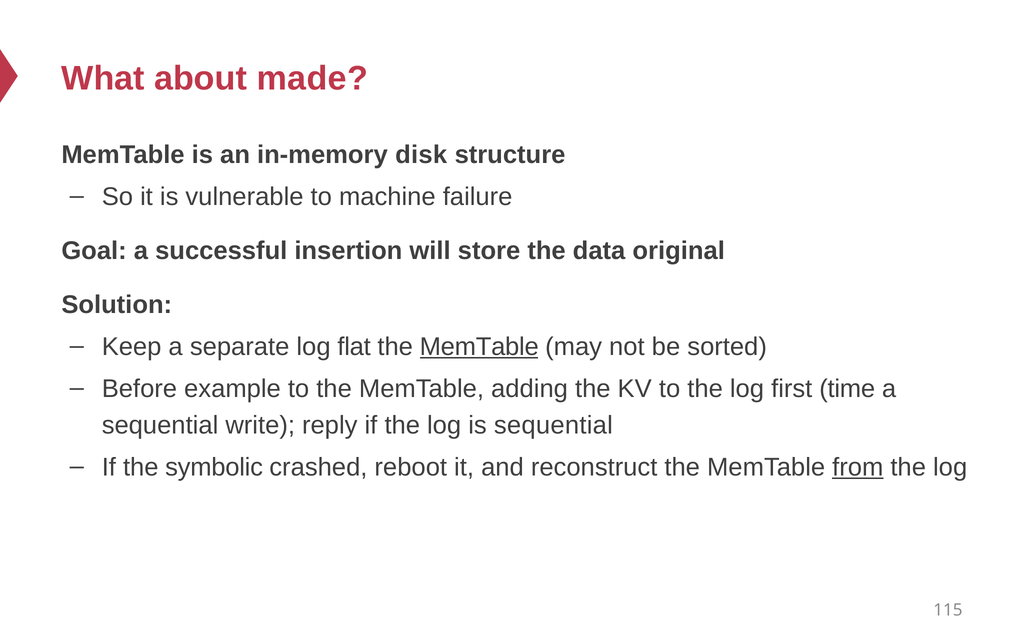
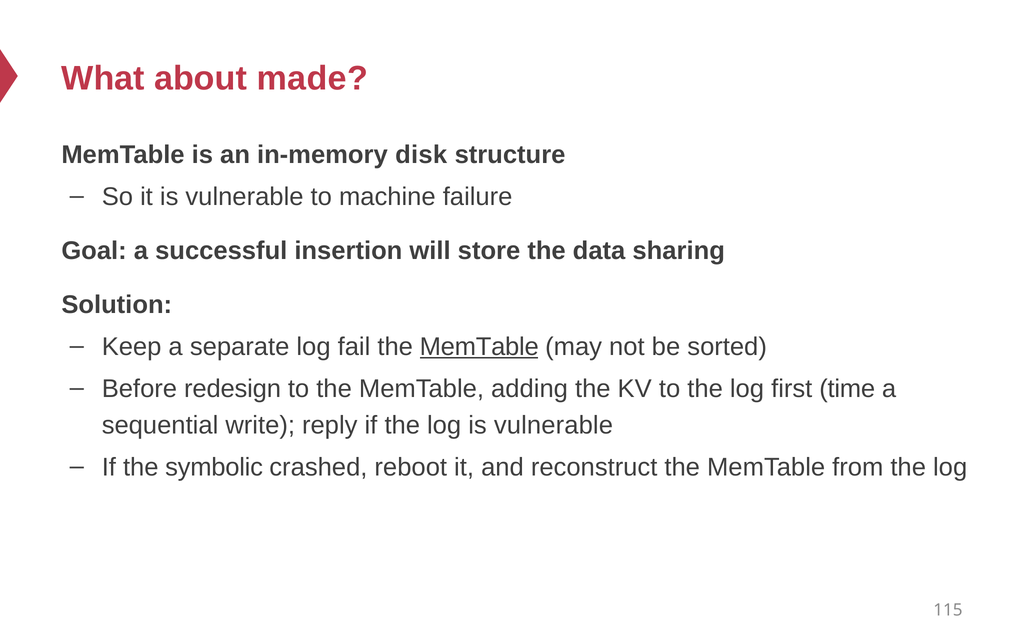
original: original -> sharing (679, 251)
flat: flat -> fail (354, 347)
example: example -> redesign (233, 389)
log is sequential: sequential -> vulnerable (553, 425)
from underline: present -> none (858, 467)
